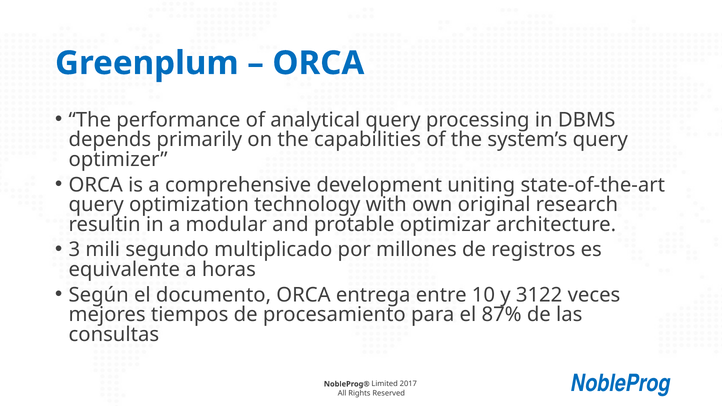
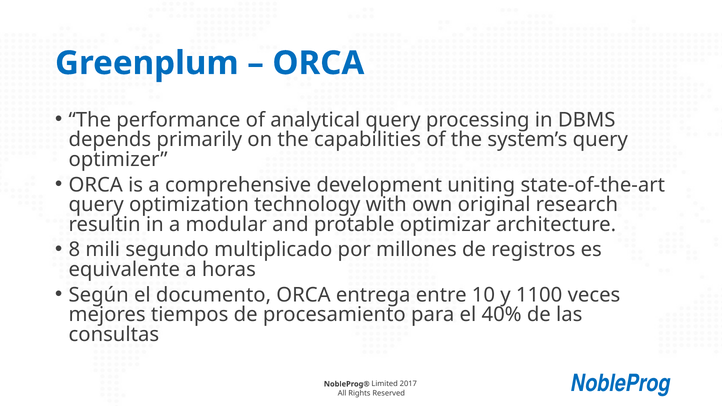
3: 3 -> 8 (74, 250)
3122: 3122 -> 1100 (539, 295)
87%: 87% -> 40% (502, 315)
